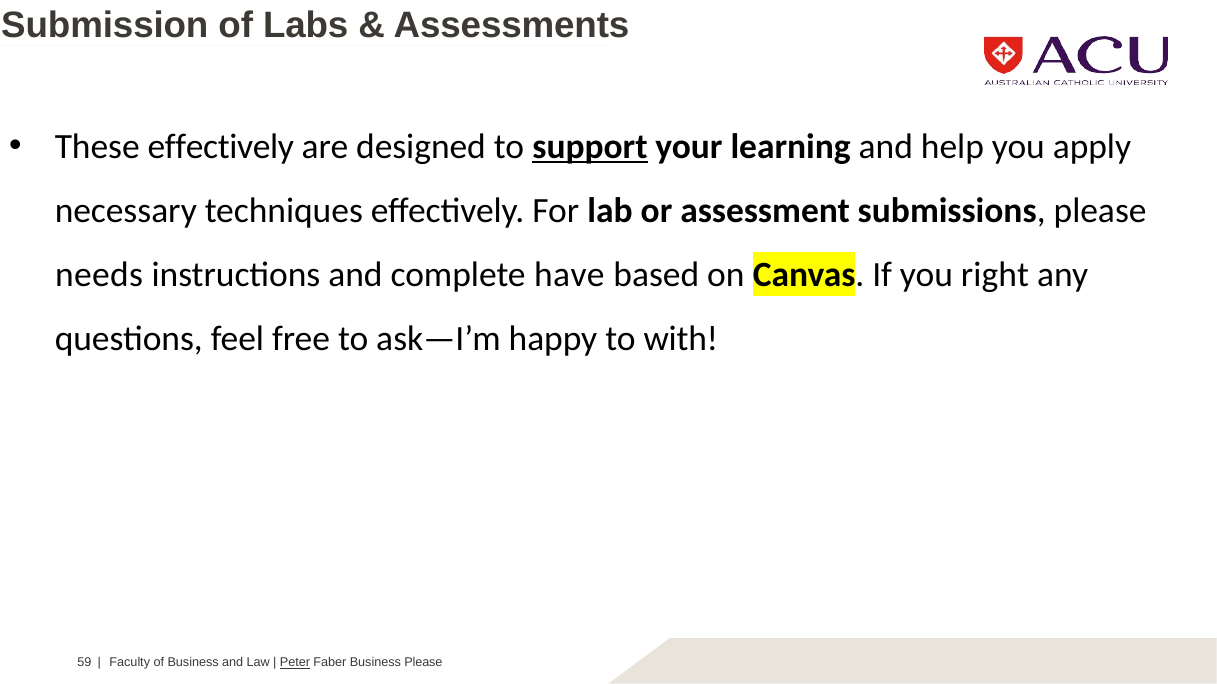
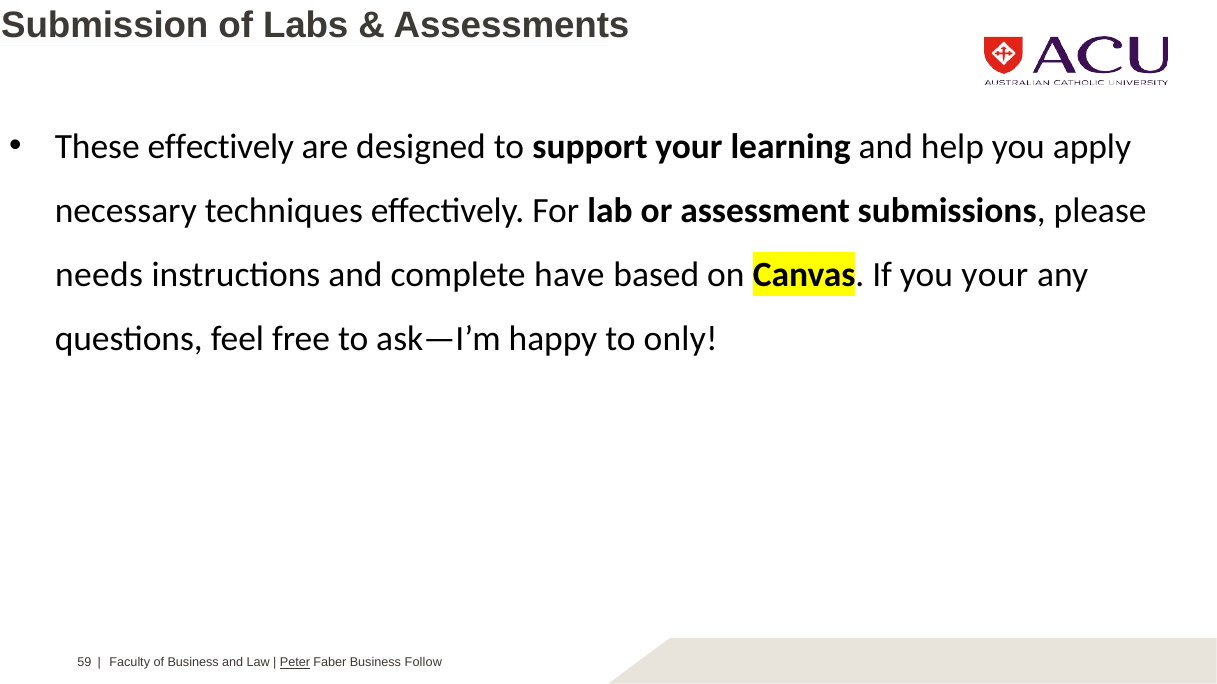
support underline: present -> none (590, 147)
you right: right -> your (995, 275)
with: with -> only (681, 339)
Business Please: Please -> Follow (423, 663)
